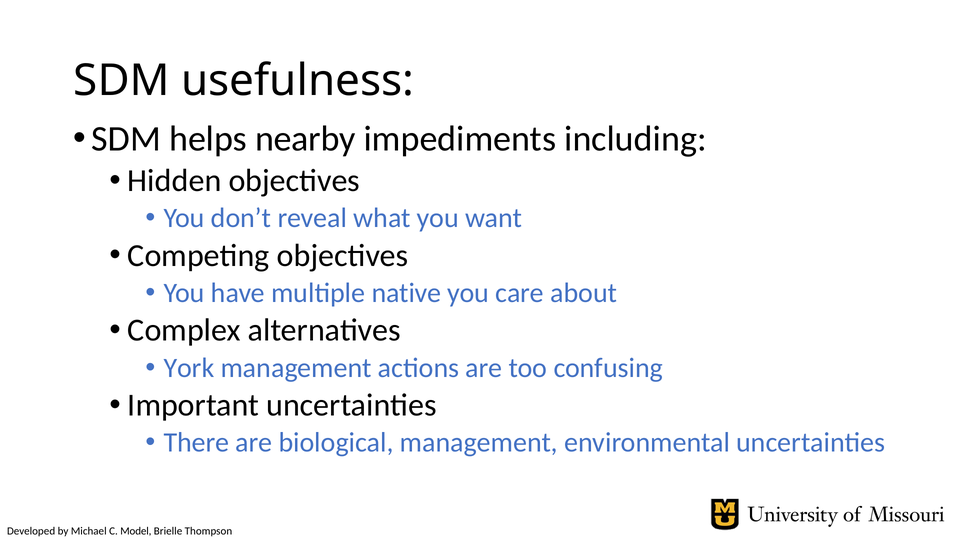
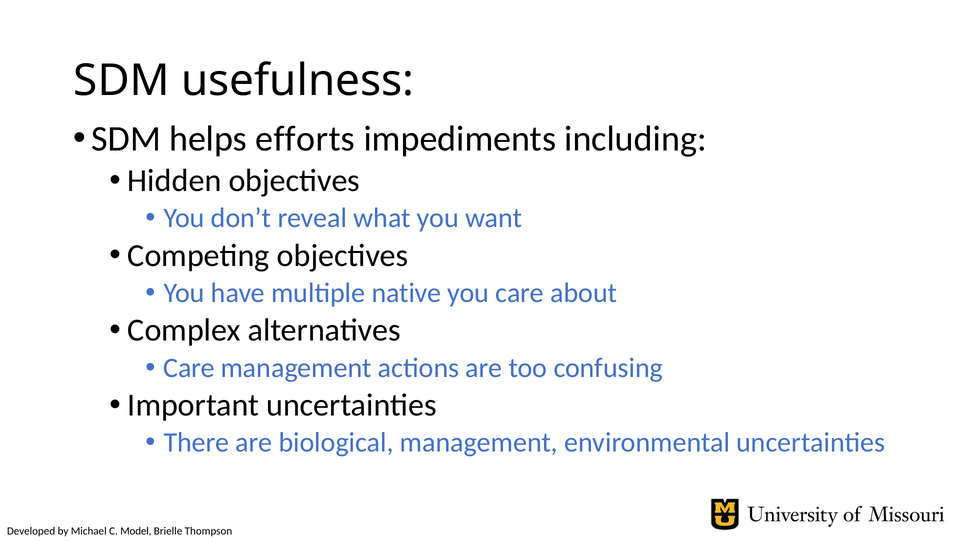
nearby: nearby -> efforts (305, 139)
York: York -> Care (189, 368)
